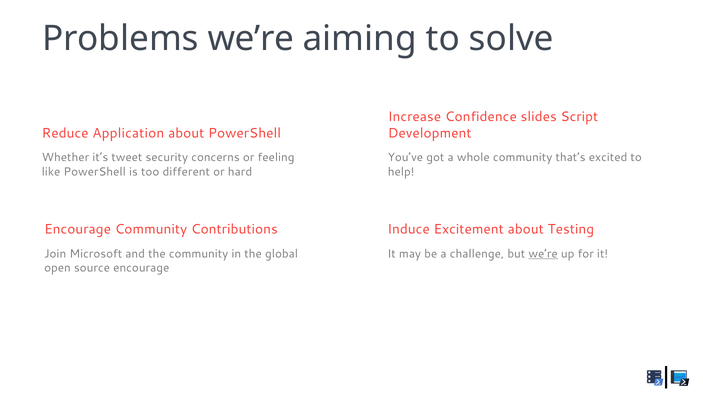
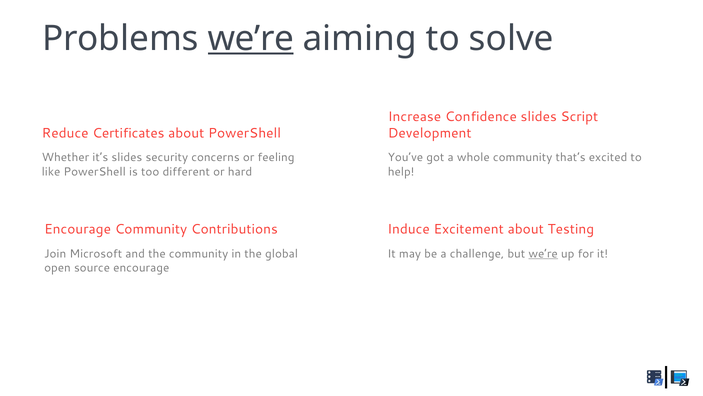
we’re underline: none -> present (251, 38)
Application: Application -> Certificates (128, 133)
it’s tweet: tweet -> slides (127, 157)
